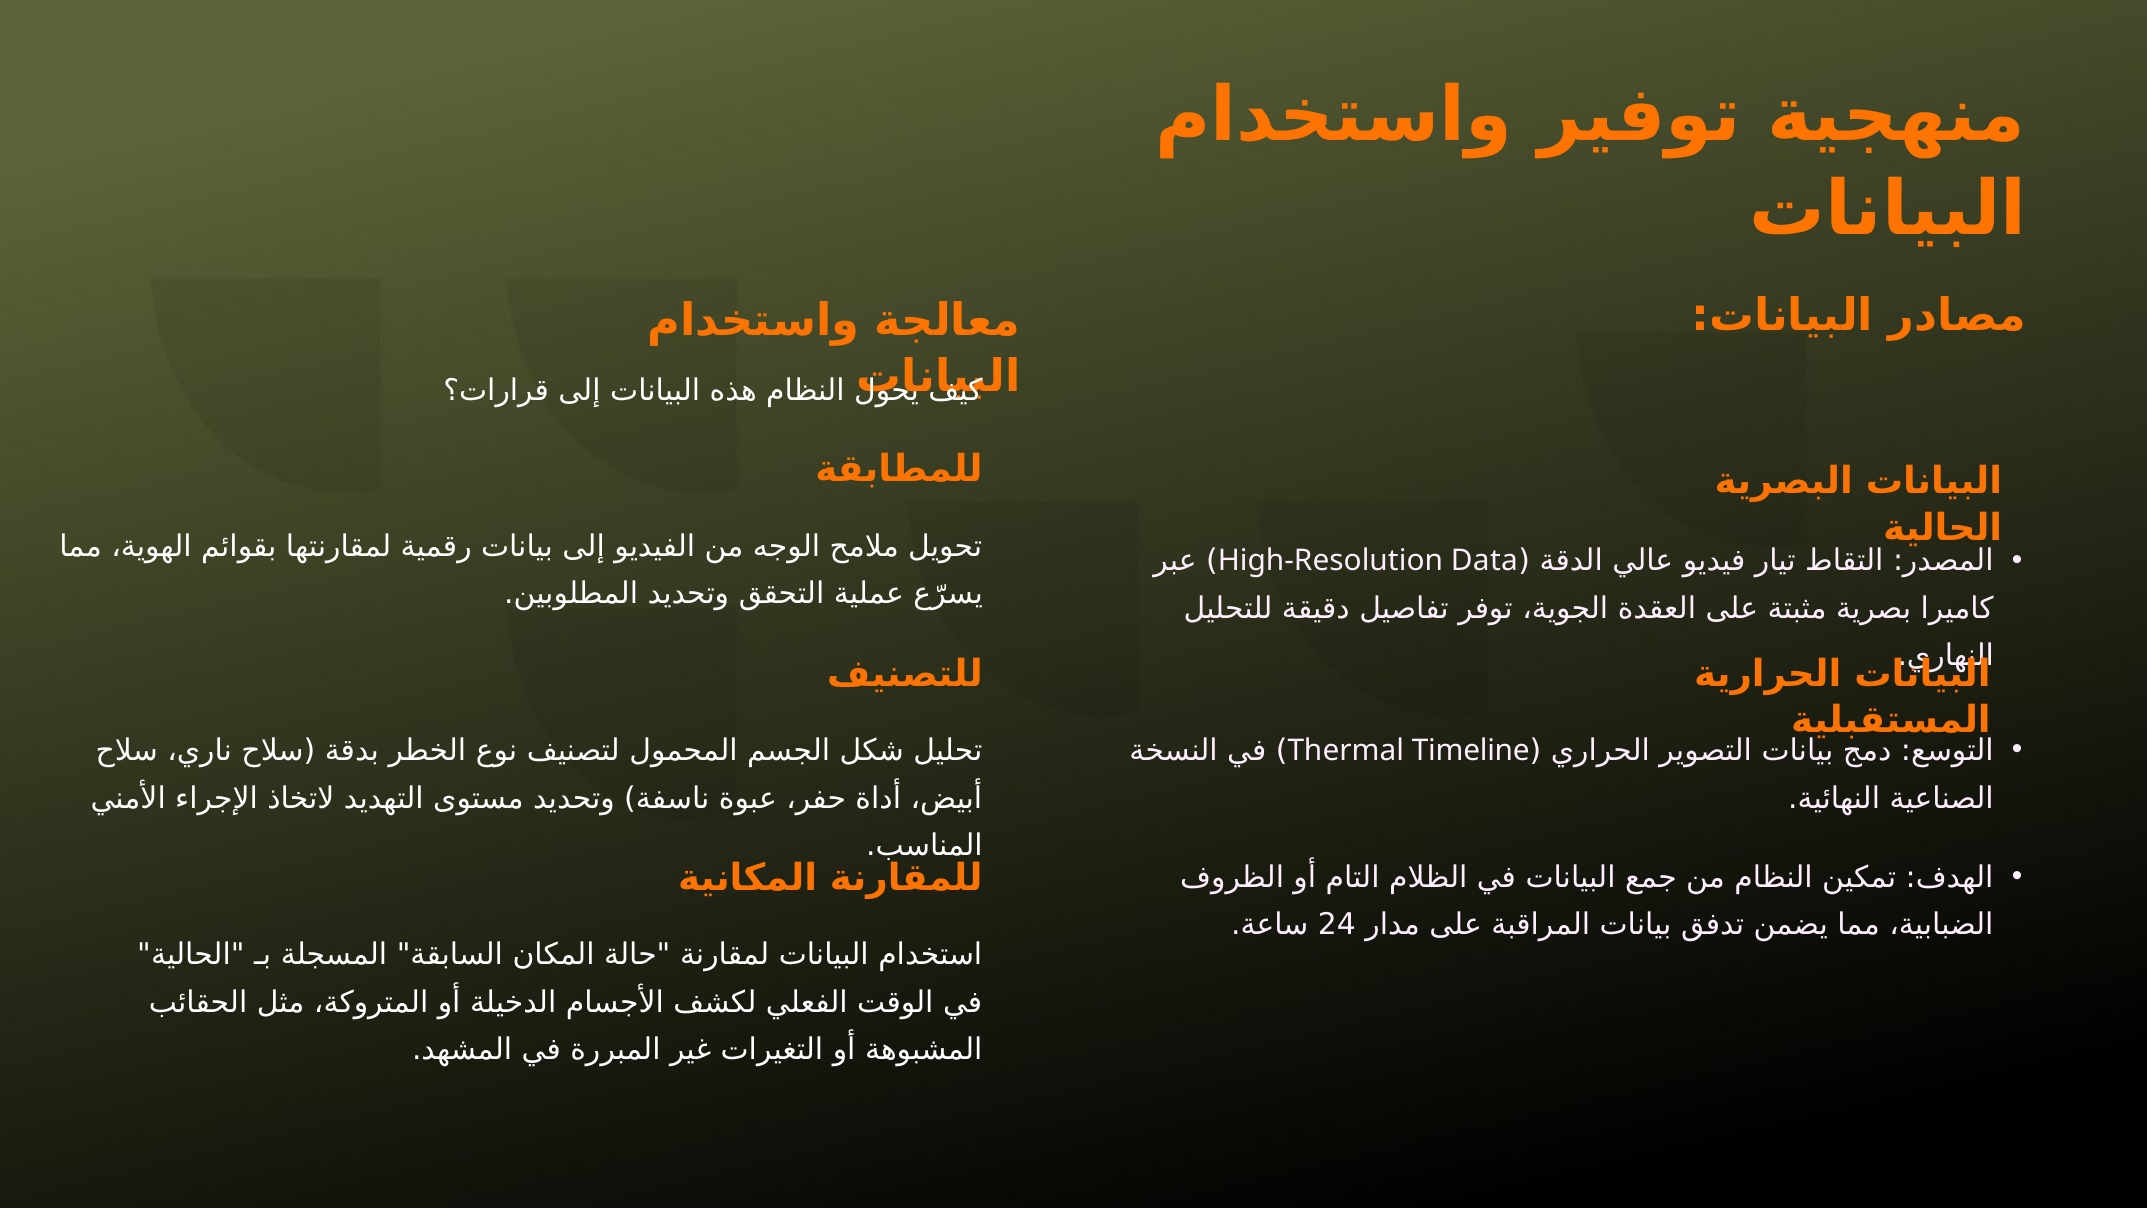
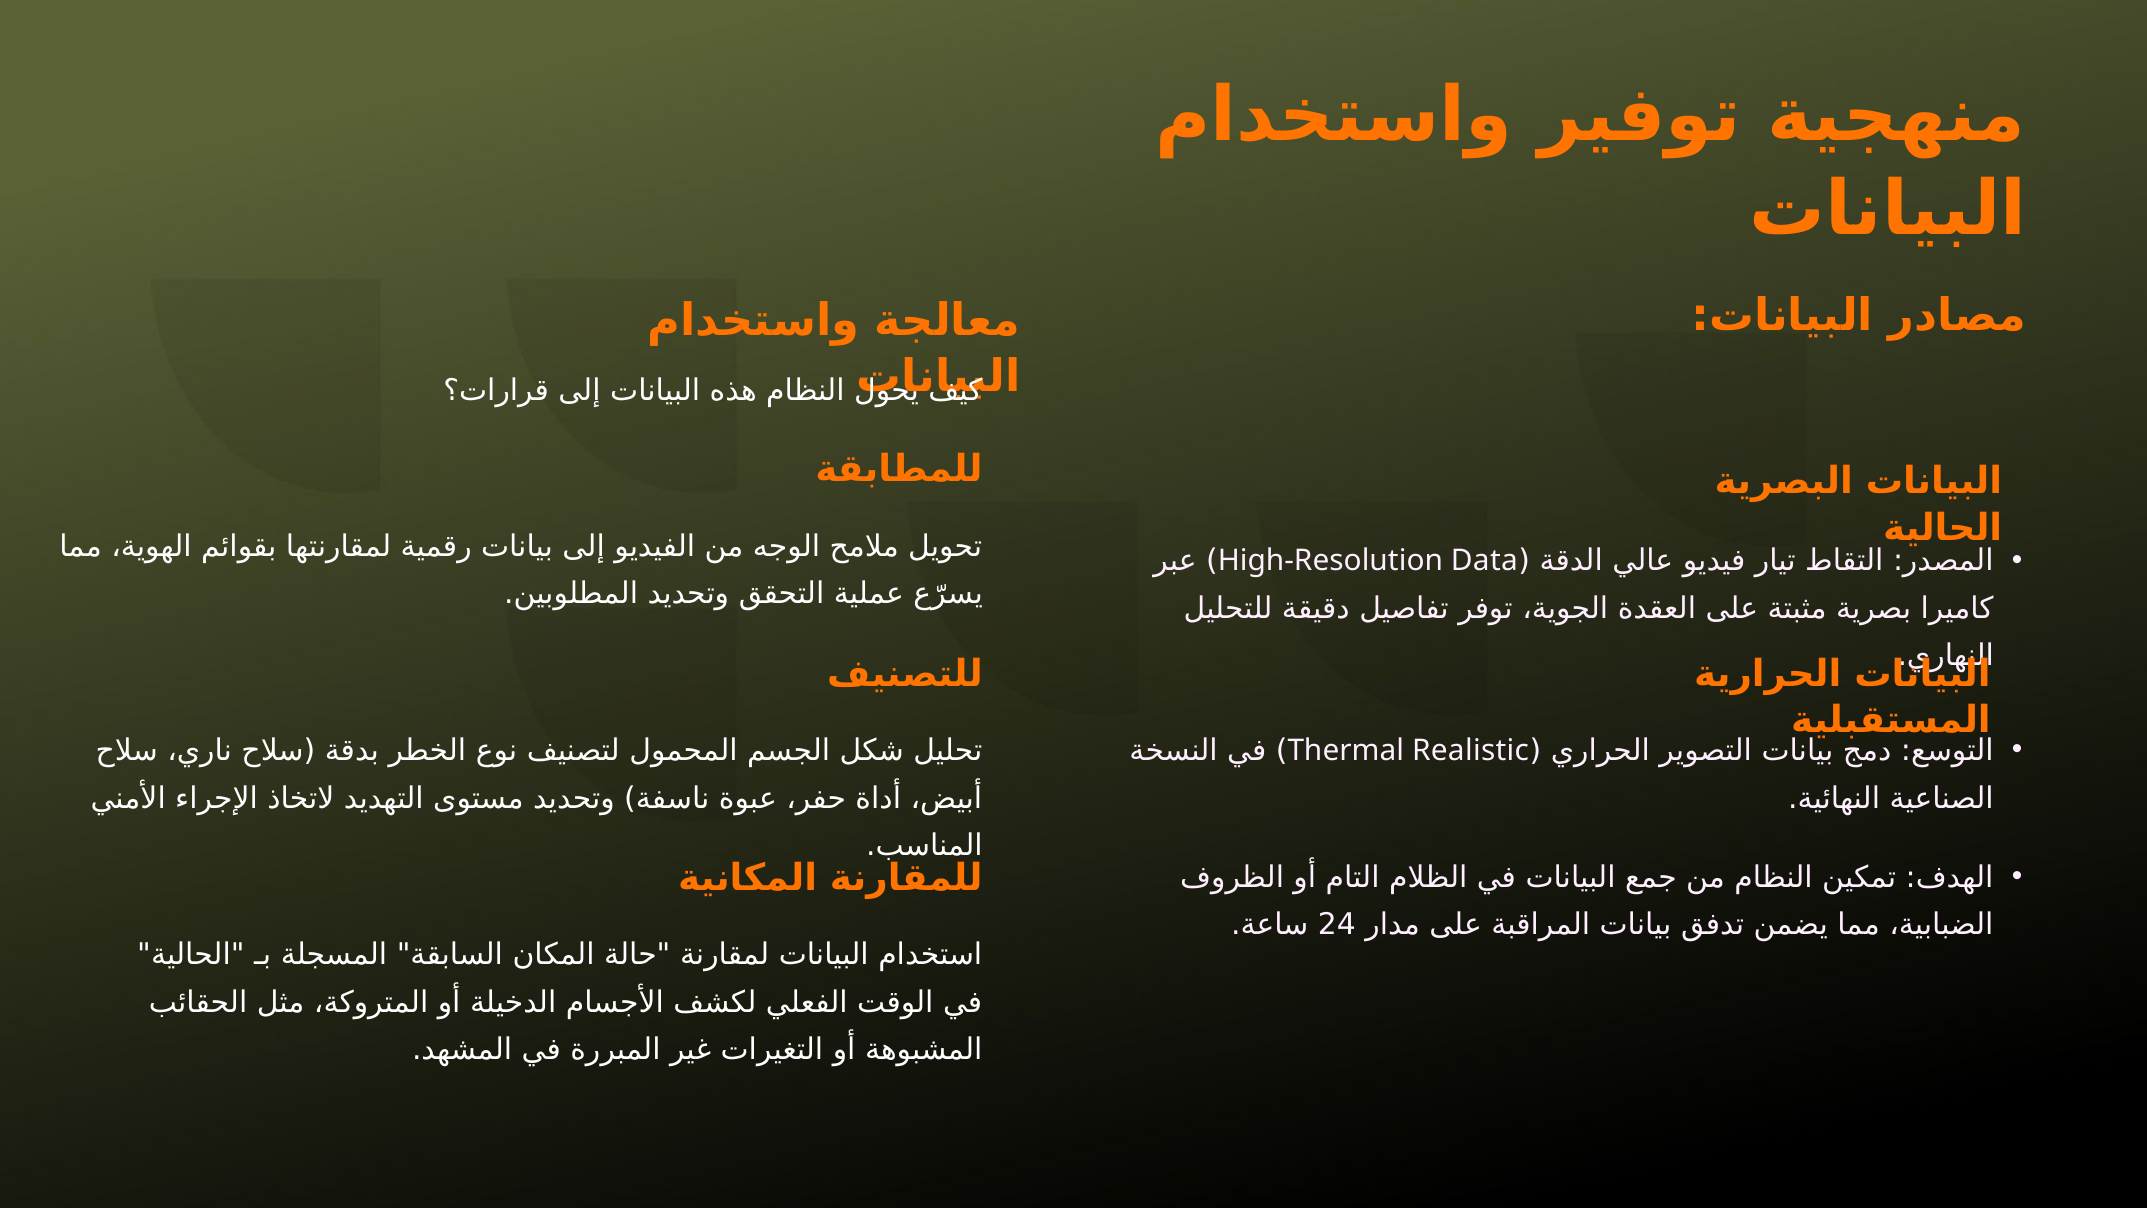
Timeline: Timeline -> Realistic (1471, 750)
